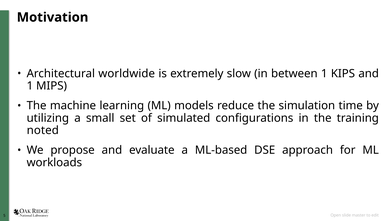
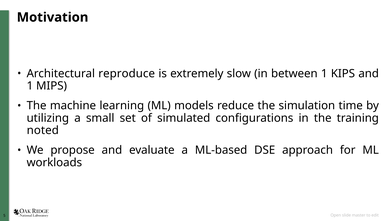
worldwide: worldwide -> reproduce (127, 73)
